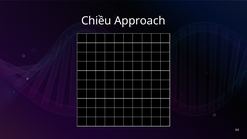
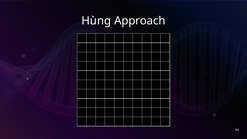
Chiều: Chiều -> Hùng (96, 21)
